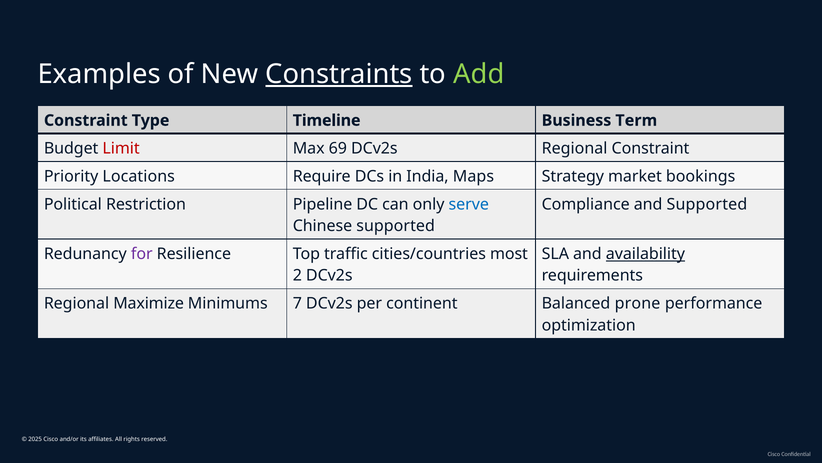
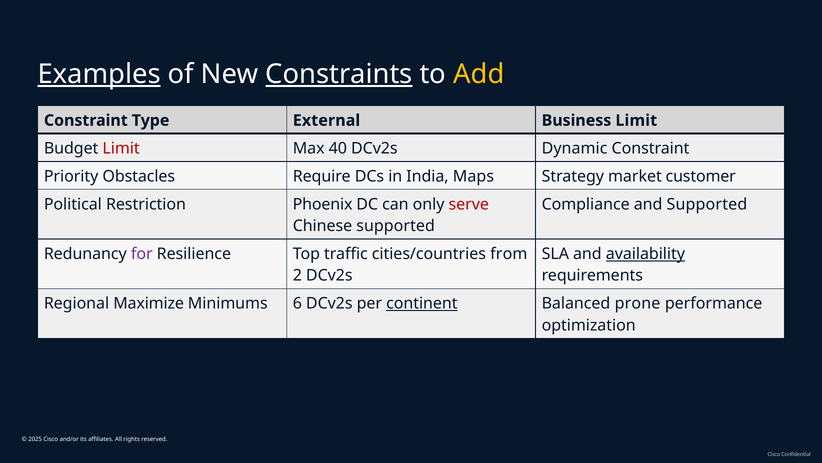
Examples underline: none -> present (99, 74)
Add colour: light green -> yellow (479, 74)
Timeline: Timeline -> External (327, 120)
Business Term: Term -> Limit (636, 120)
69: 69 -> 40 (338, 148)
DCv2s Regional: Regional -> Dynamic (575, 148)
Locations: Locations -> Obstacles (139, 176)
bookings: bookings -> customer (701, 176)
Pipeline: Pipeline -> Phoenix (323, 204)
serve colour: blue -> red (469, 204)
most: most -> from (509, 254)
7: 7 -> 6 (297, 303)
continent underline: none -> present (422, 303)
